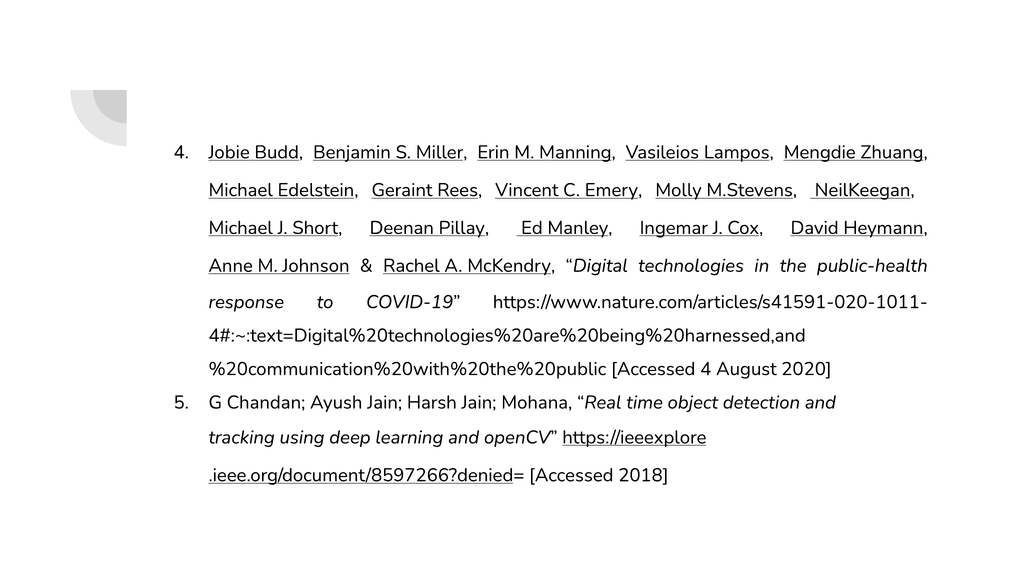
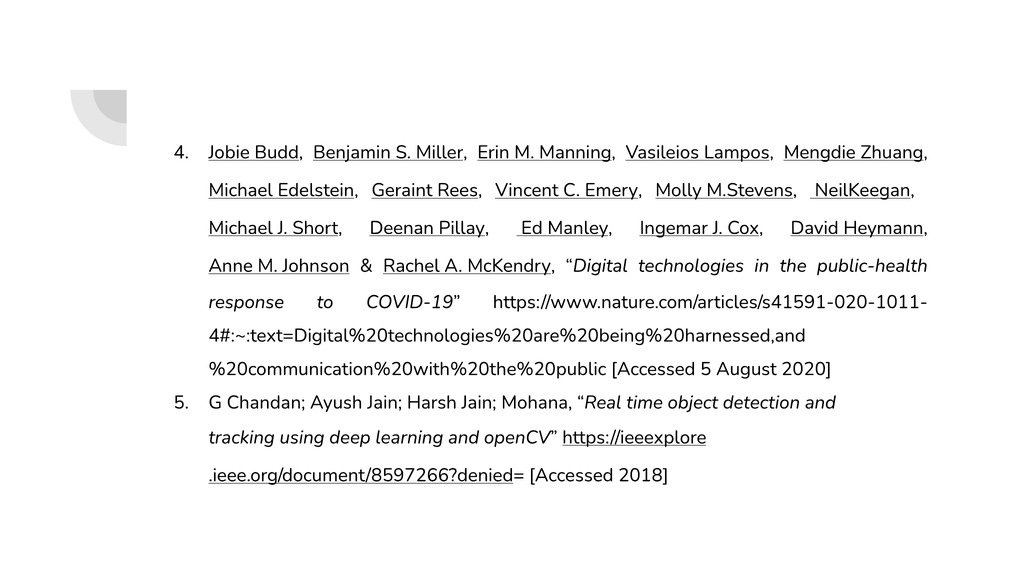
Accessed 4: 4 -> 5 (706, 369)
